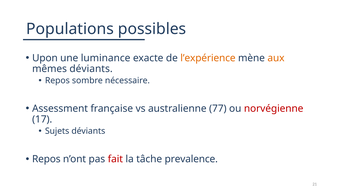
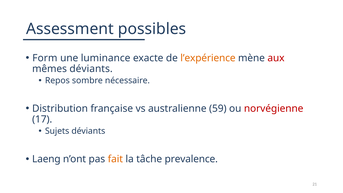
Populations: Populations -> Assessment (70, 29)
Upon: Upon -> Form (45, 58)
aux colour: orange -> red (276, 58)
Assessment: Assessment -> Distribution (60, 109)
77: 77 -> 59 (218, 109)
Repos: Repos -> Laeng (46, 159)
fait colour: red -> orange (115, 159)
